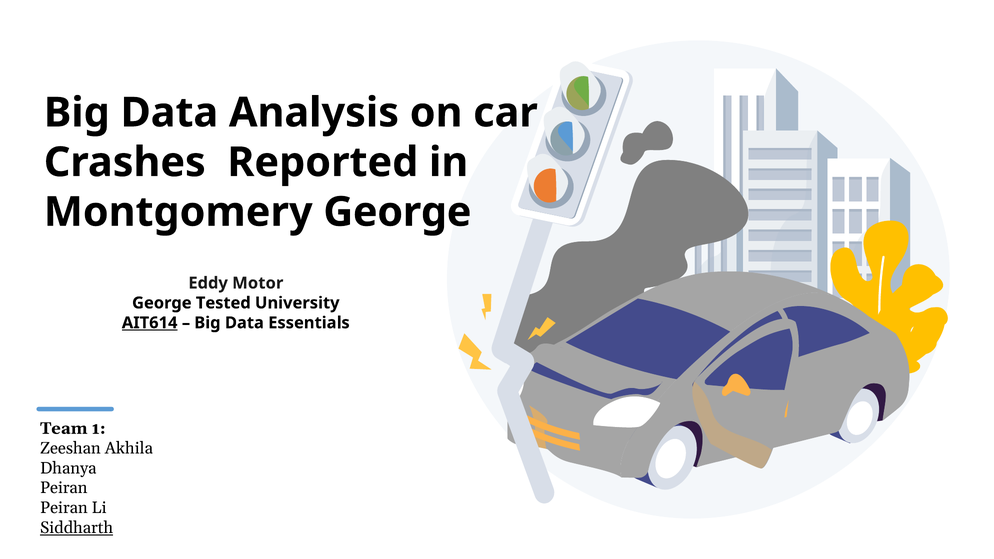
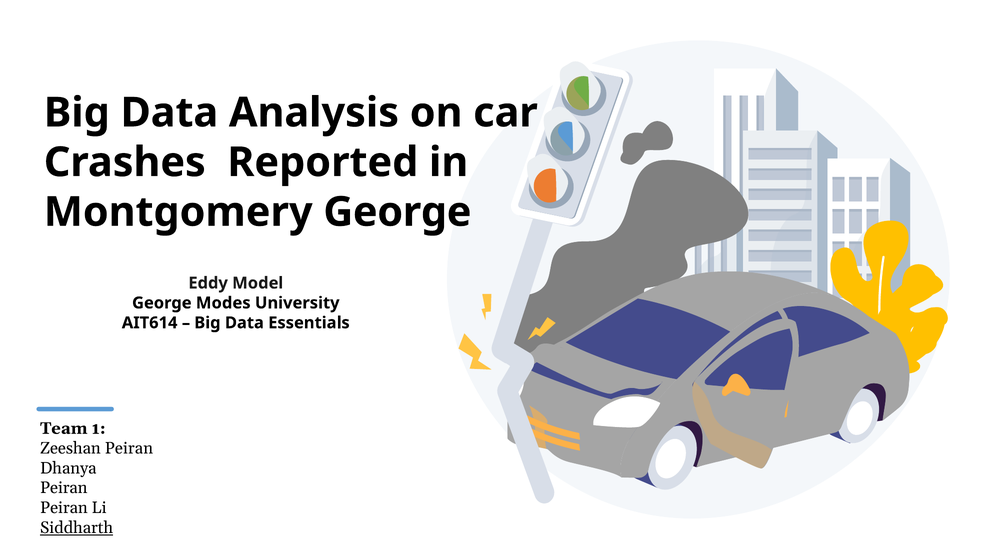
Motor: Motor -> Model (258, 283)
Tested: Tested -> Modes (223, 303)
AIT614 underline: present -> none (150, 323)
Zeeshan Akhila: Akhila -> Peiran (129, 448)
